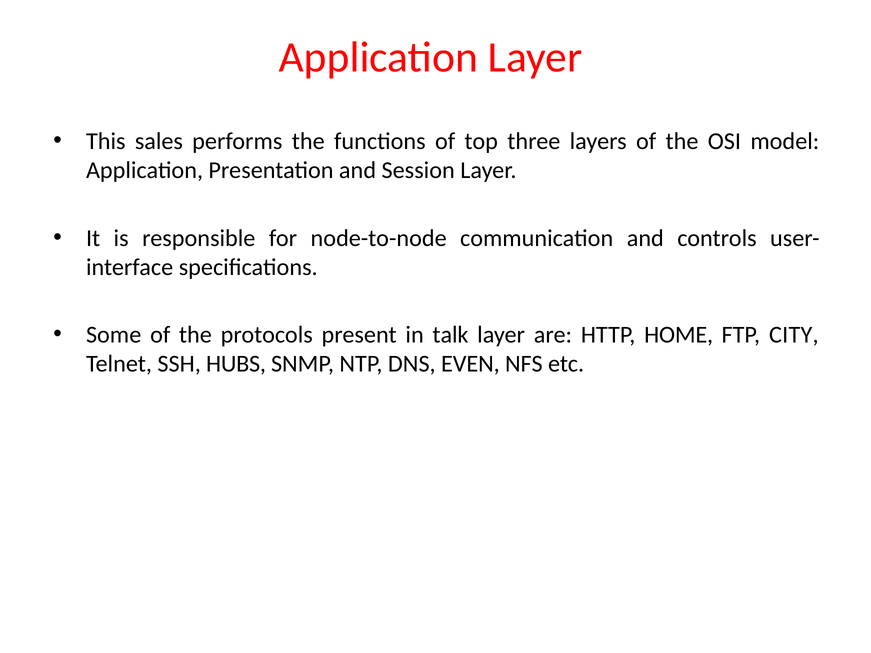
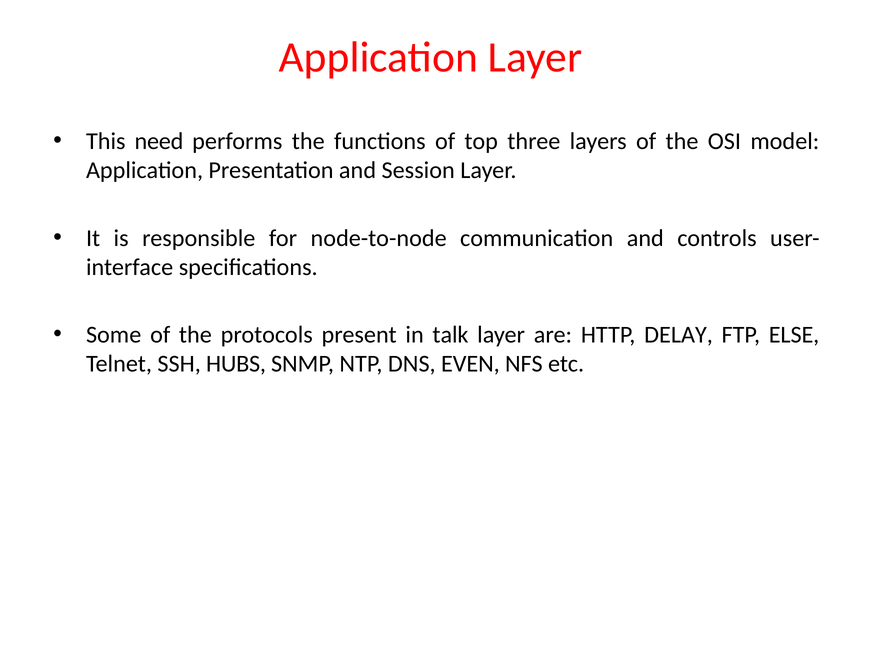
sales: sales -> need (159, 141)
HOME: HOME -> DELAY (679, 335)
CITY: CITY -> ELSE (794, 335)
